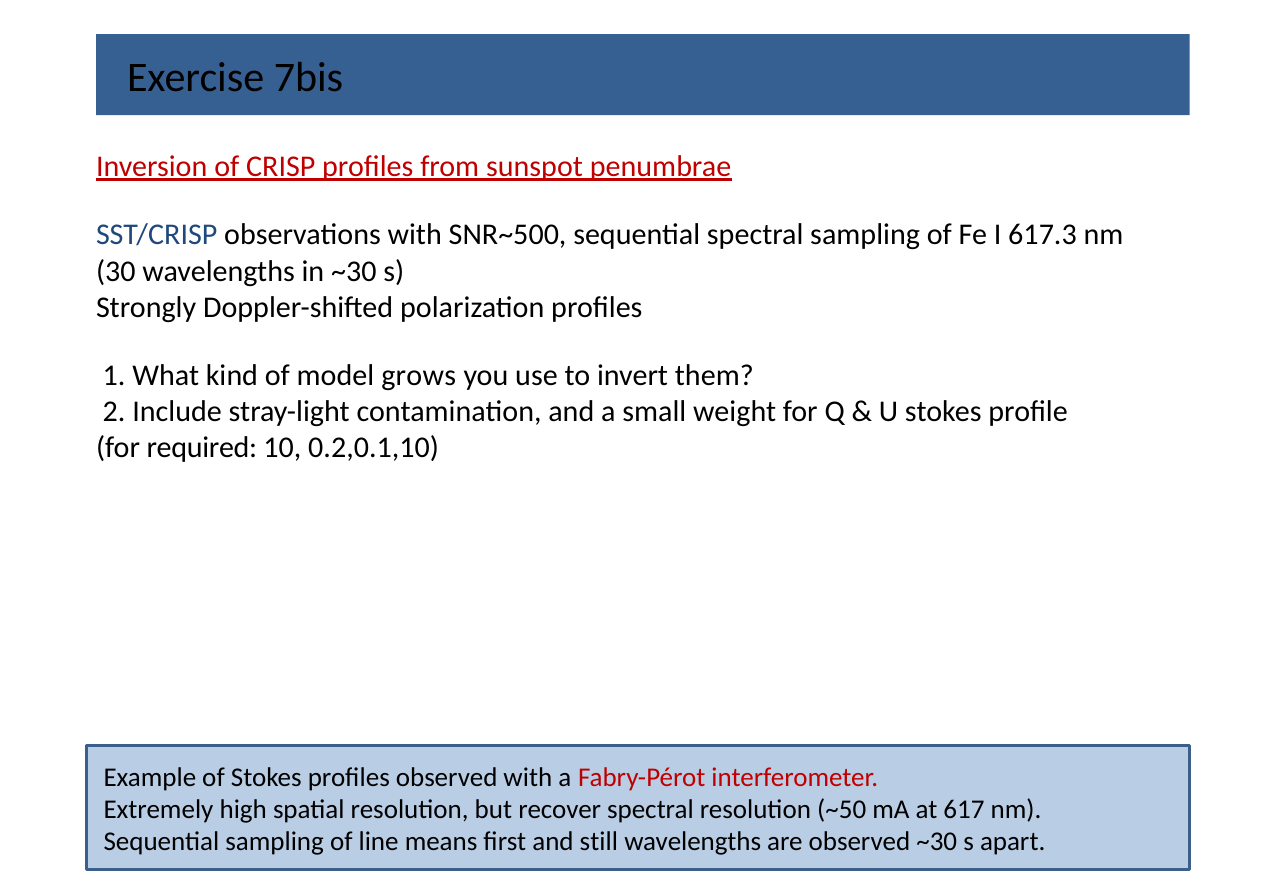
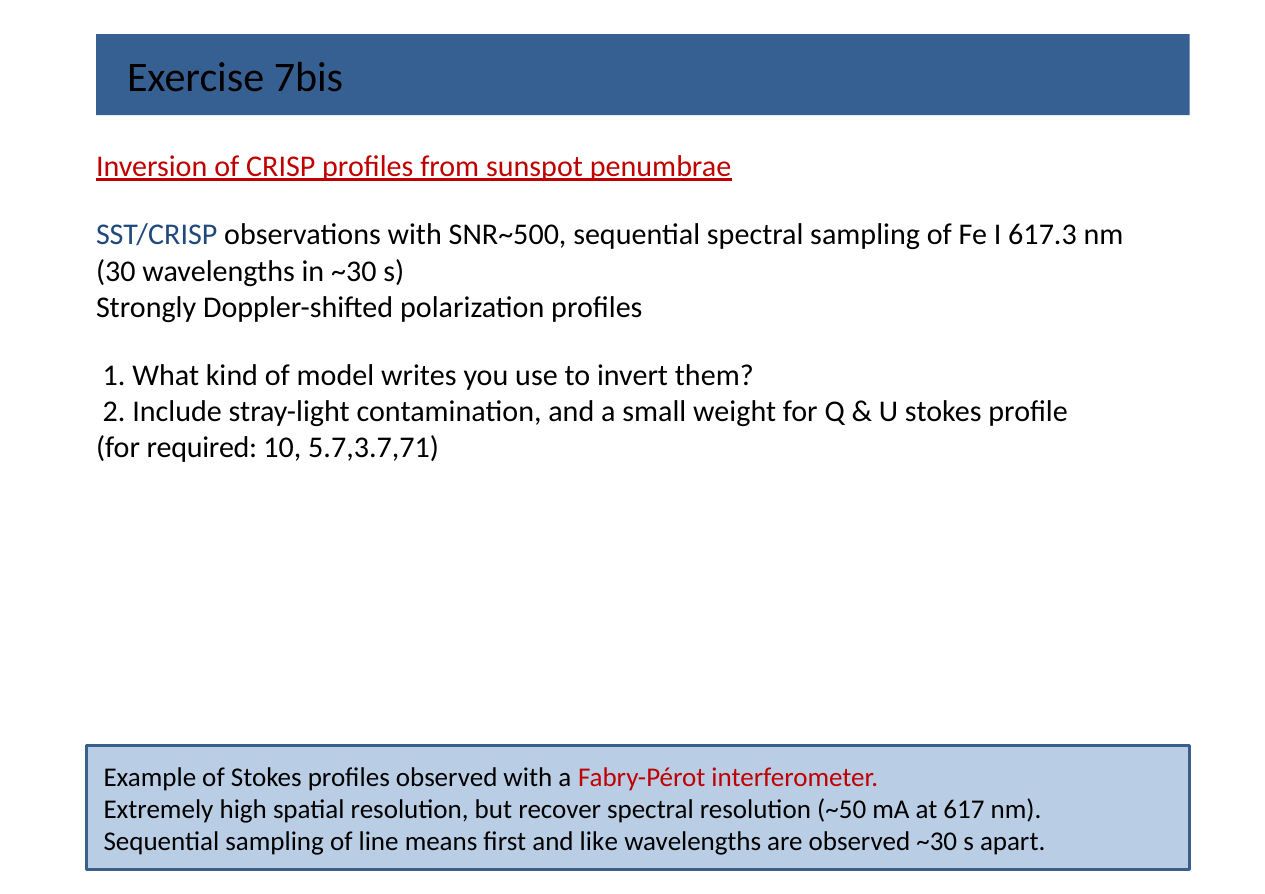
grows: grows -> writes (419, 376)
0.2,0.1,10: 0.2,0.1,10 -> 5.7,3.7,71 (374, 448)
still: still -> like (599, 842)
